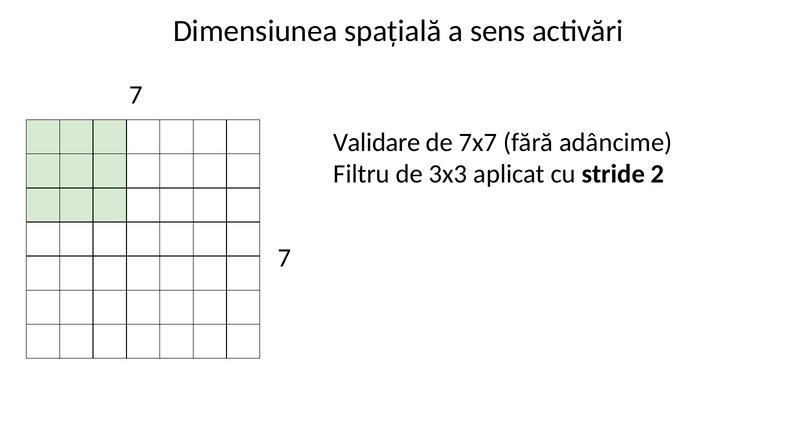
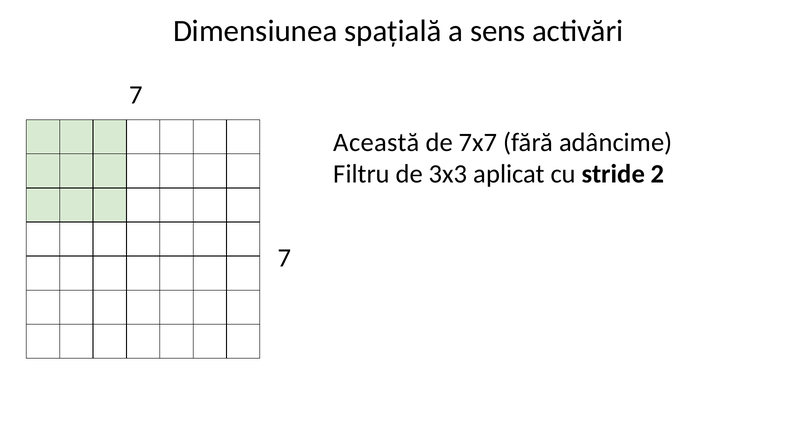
Validare: Validare -> Această (376, 142)
